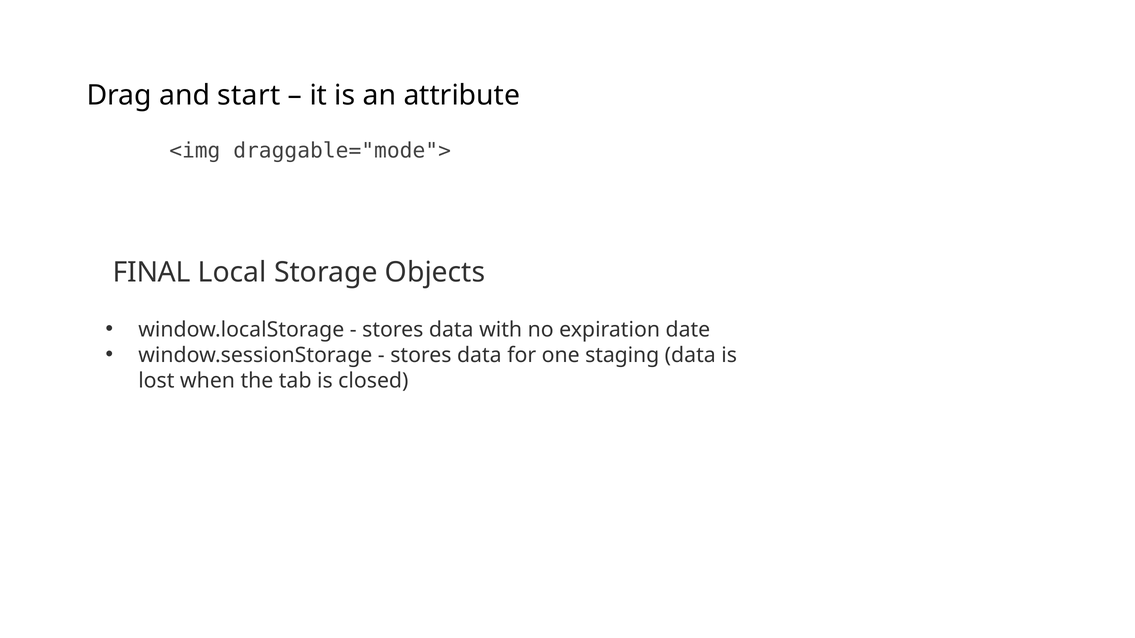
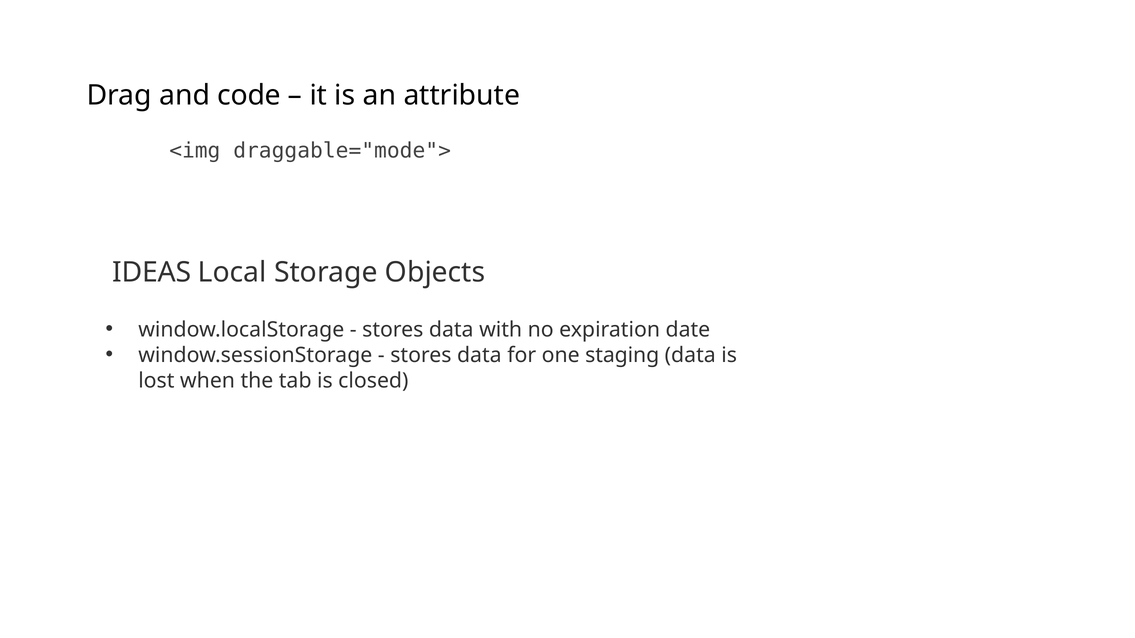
start: start -> code (249, 95)
FINAL: FINAL -> IDEAS (152, 273)
